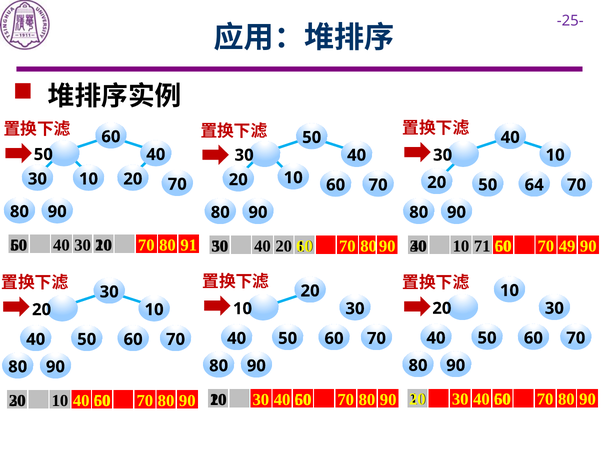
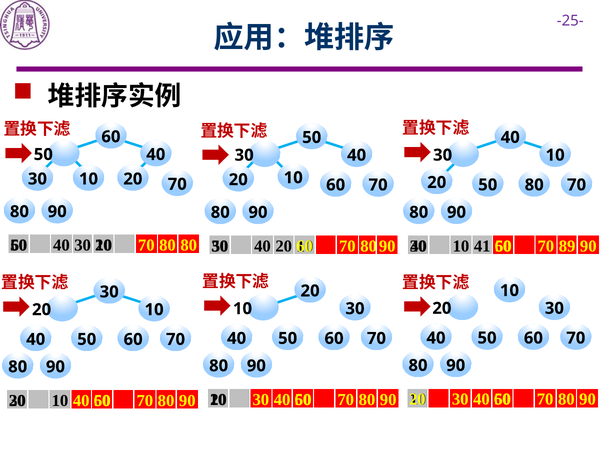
50 64: 64 -> 80 (534, 185)
70 91: 91 -> 80 (189, 245)
71: 71 -> 41 (482, 246)
49: 49 -> 89 (567, 246)
